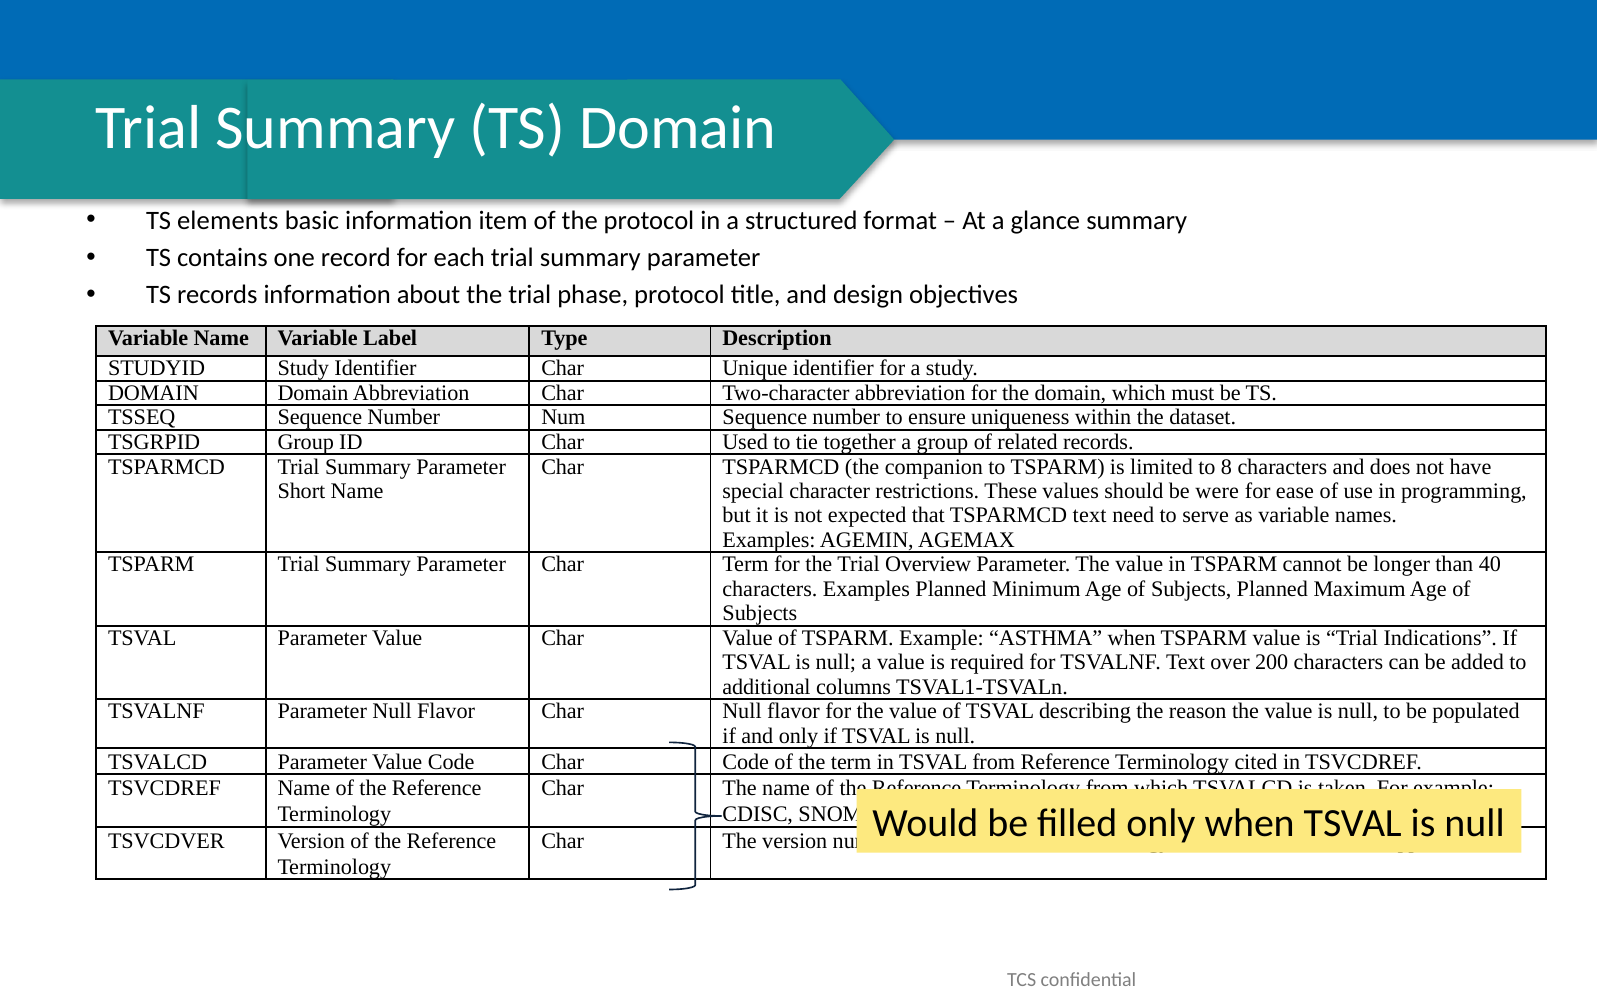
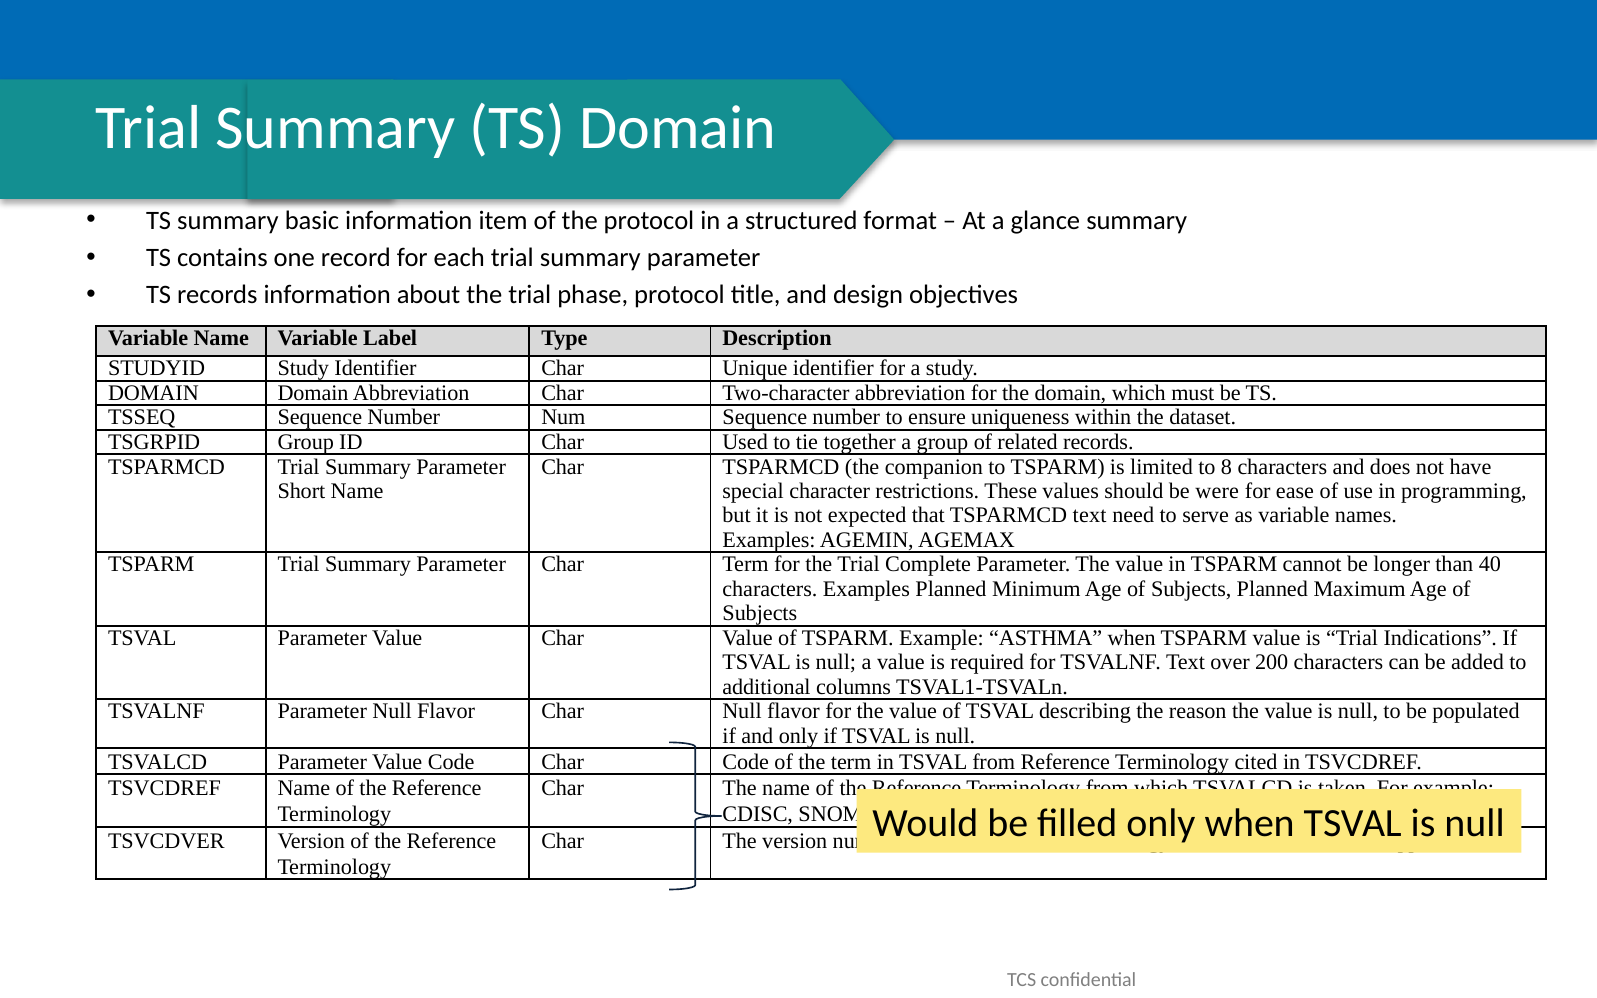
TS elements: elements -> summary (228, 221)
Overview: Overview -> Complete (928, 565)
